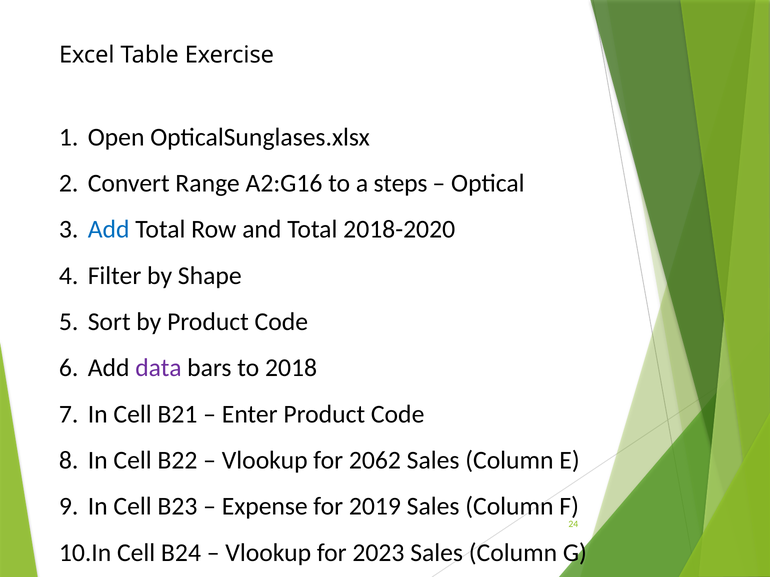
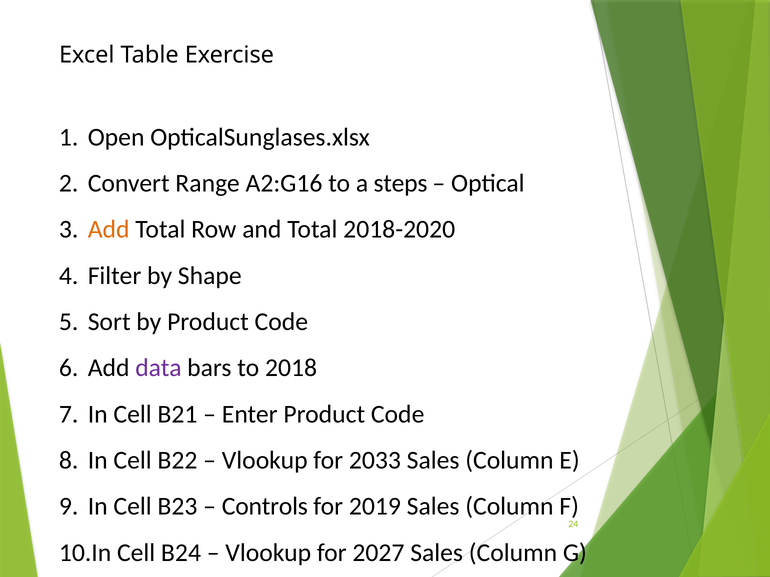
Add colour: blue -> orange (109, 230)
2062: 2062 -> 2033 (375, 461)
Expense: Expense -> Controls (265, 507)
2023: 2023 -> 2027 (378, 553)
